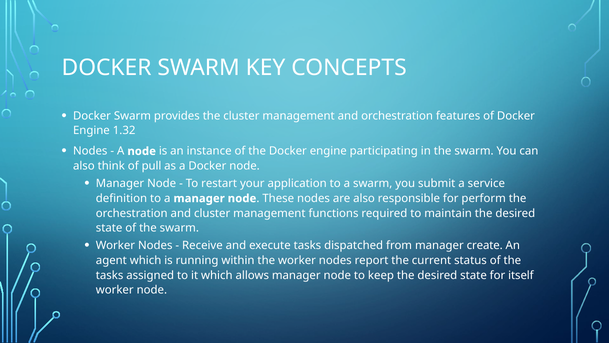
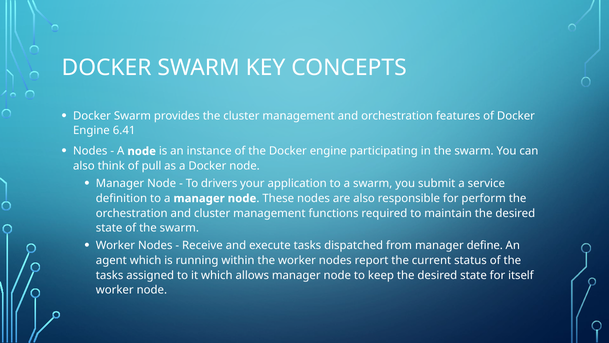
1.32: 1.32 -> 6.41 (124, 131)
restart: restart -> drivers (219, 183)
create: create -> define (485, 245)
